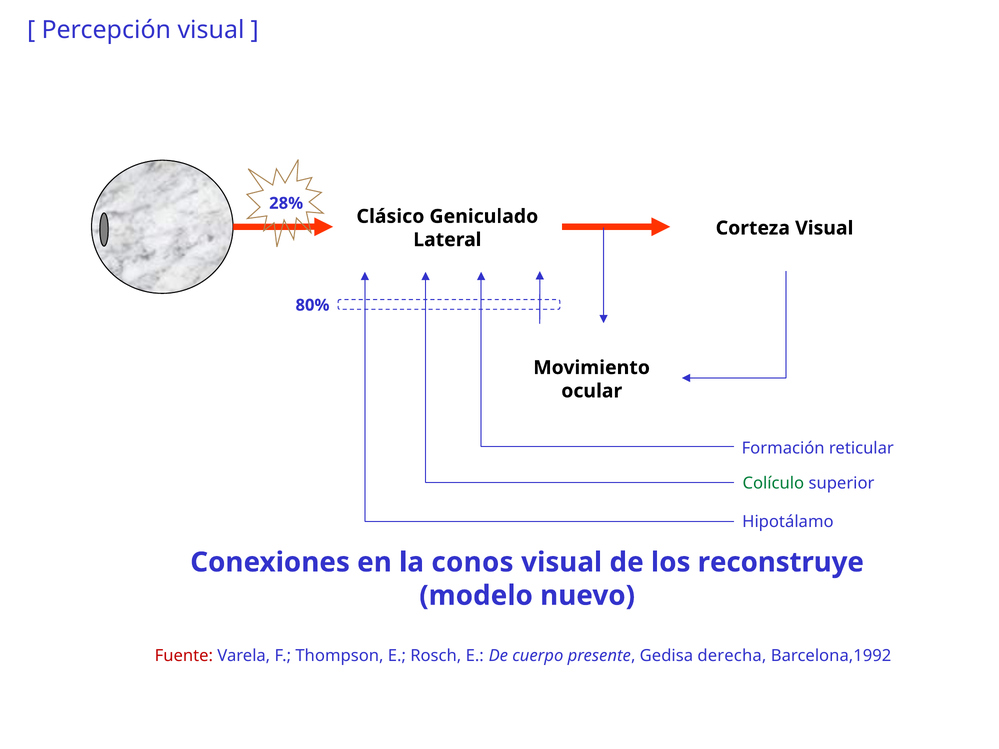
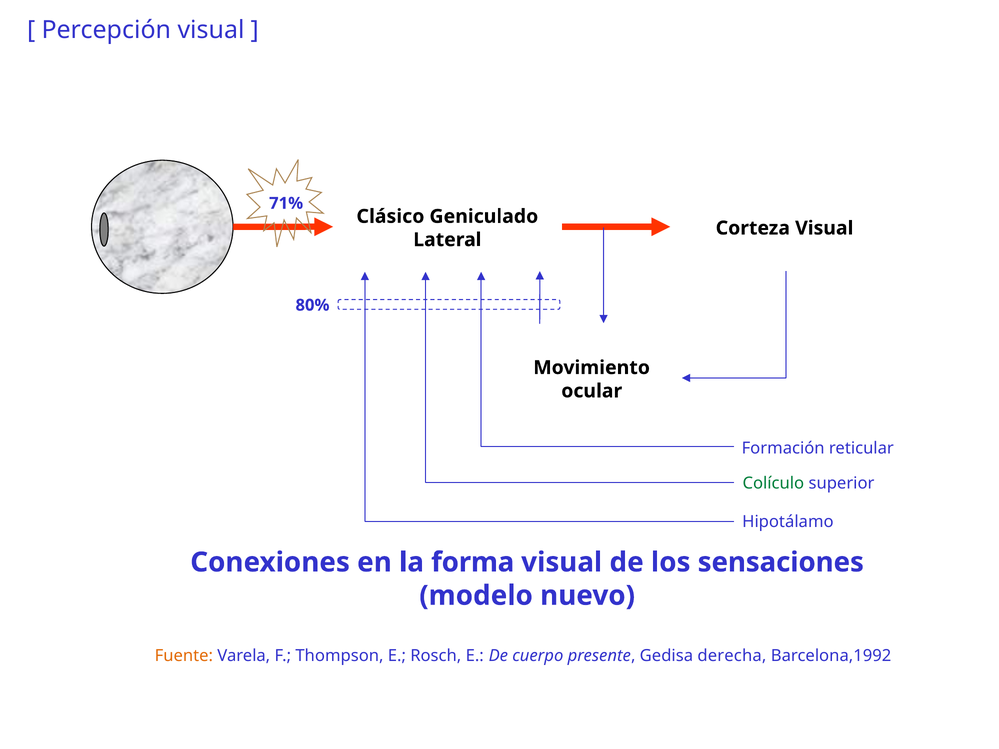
28%: 28% -> 71% (286, 203)
conos: conos -> forma (473, 563)
reconstruye: reconstruye -> sensaciones (781, 563)
Fuente colour: red -> orange (184, 656)
